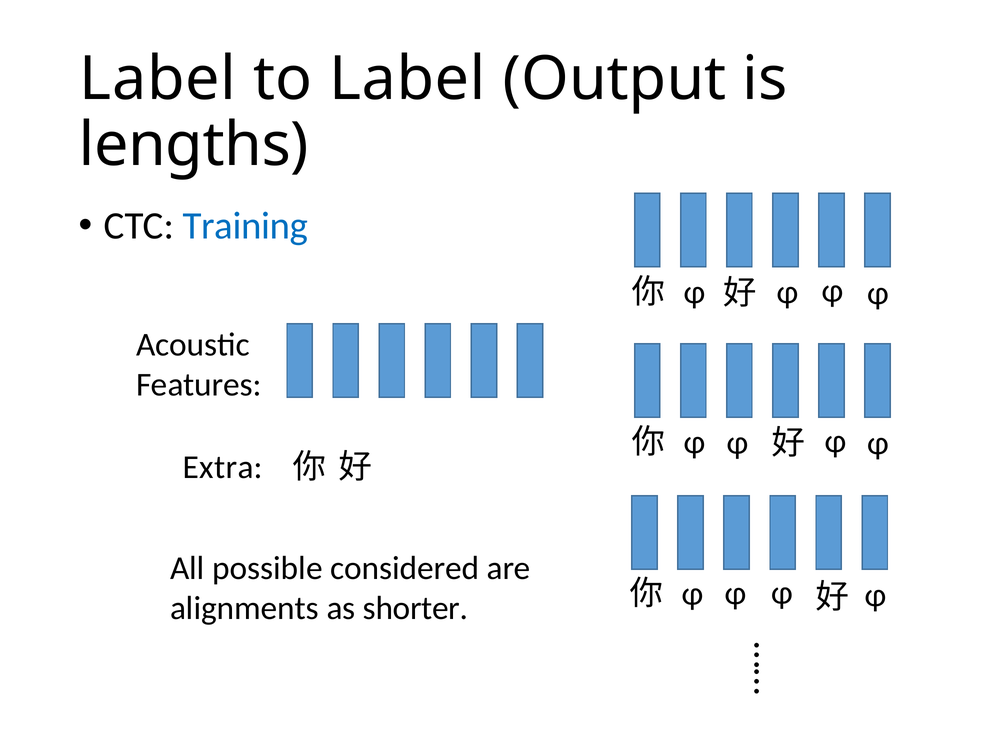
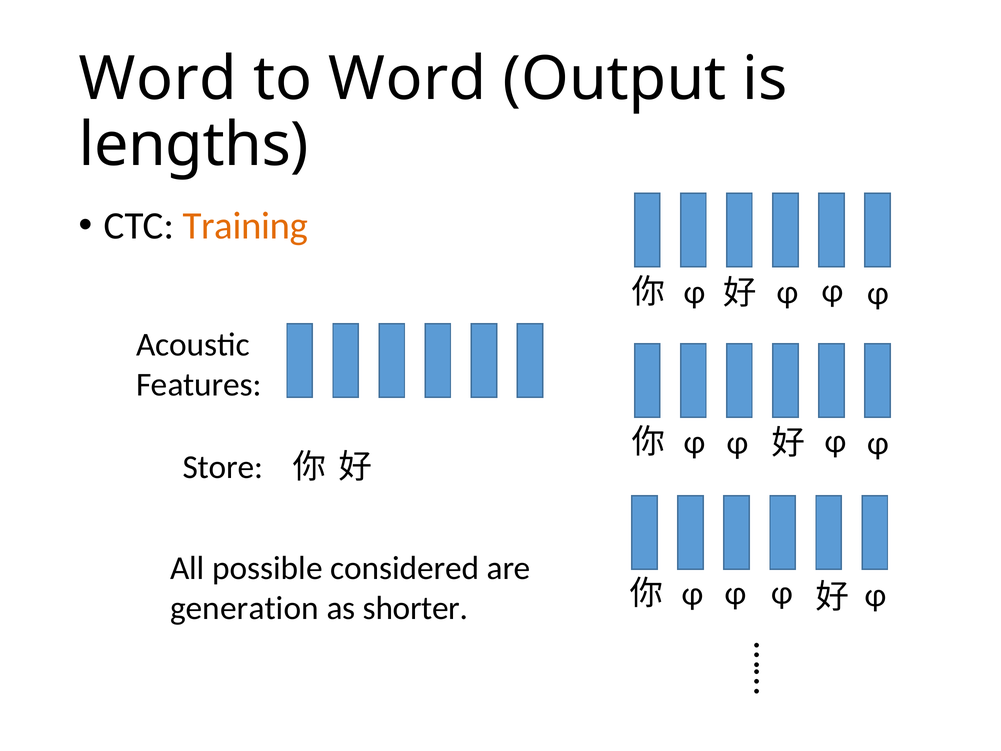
Label: Label -> Word (158, 79)
to Label: Label -> Word (407, 79)
Training colour: blue -> orange (245, 226)
Extra: Extra -> Store (223, 467)
alignments: alignments -> generation (244, 608)
